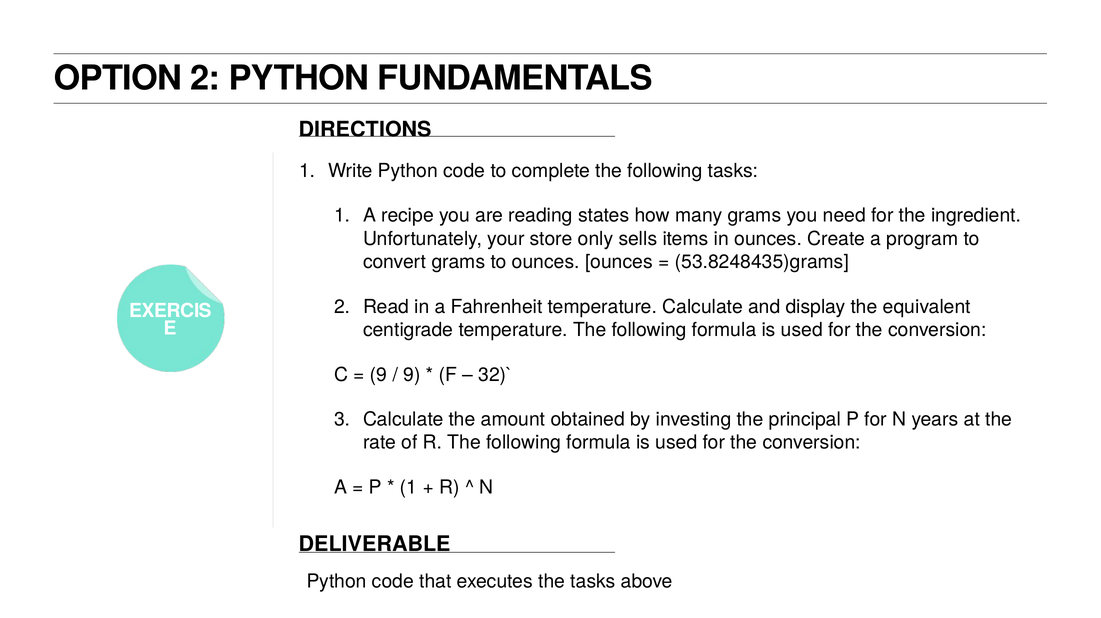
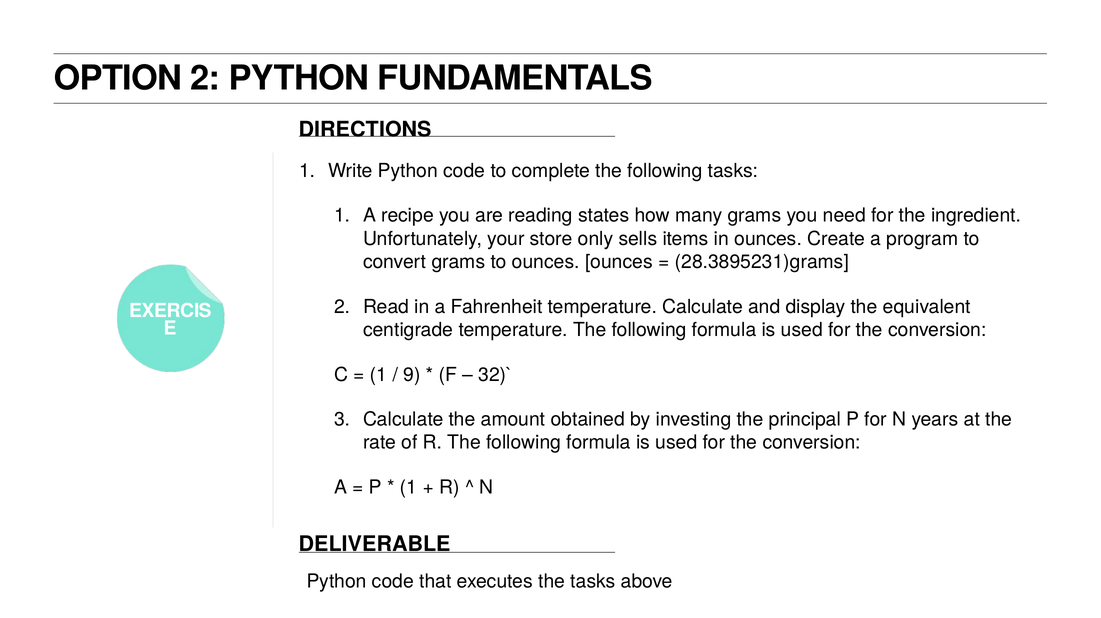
53.8248435)grams: 53.8248435)grams -> 28.3895231)grams (762, 262)
9: 9 -> 1 (379, 375)
